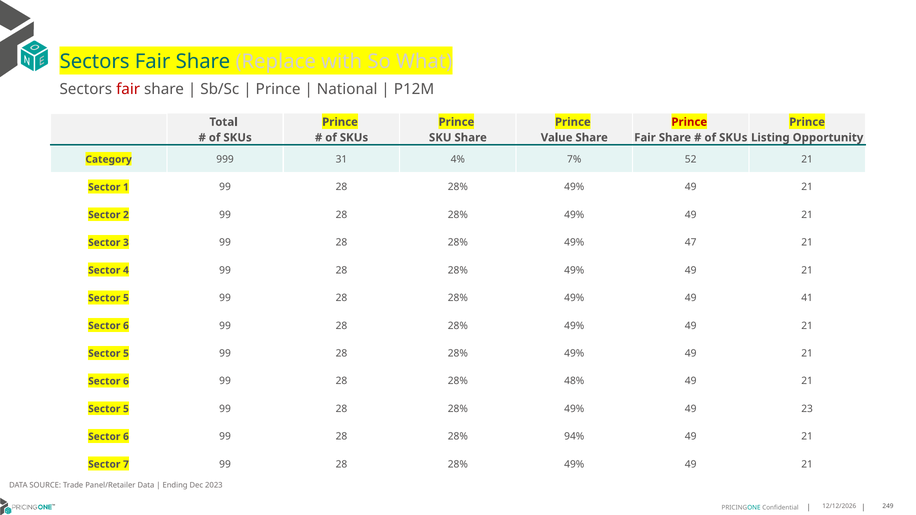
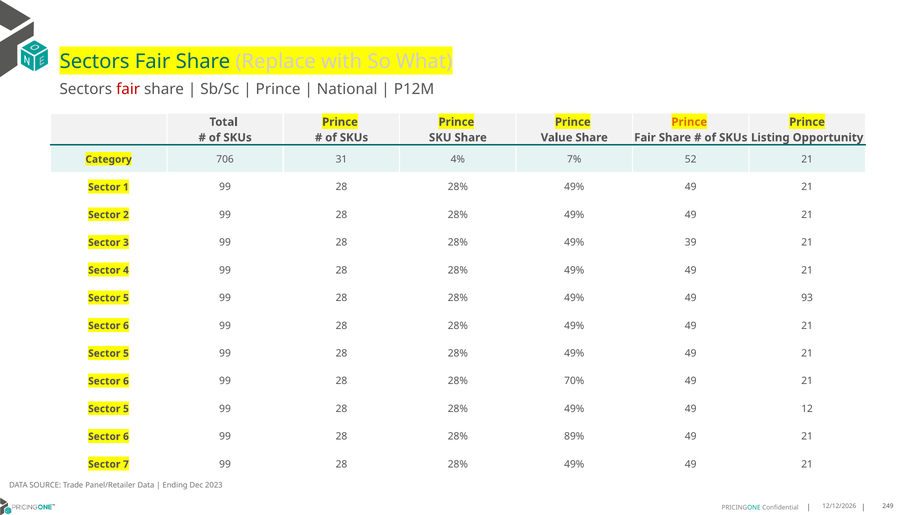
Prince colour: red -> orange (689, 122)
999: 999 -> 706 (225, 159)
47: 47 -> 39 (691, 243)
41: 41 -> 93 (807, 298)
48%: 48% -> 70% (574, 381)
23: 23 -> 12 (807, 409)
94%: 94% -> 89% (574, 437)
